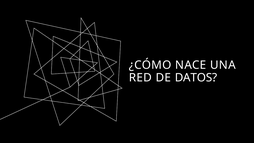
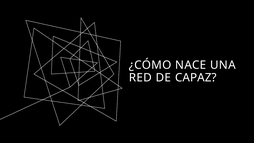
DATOS: DATOS -> CAPAZ (196, 78)
